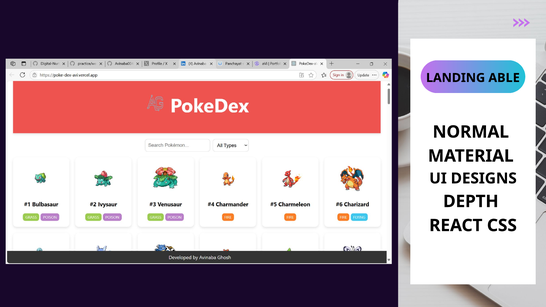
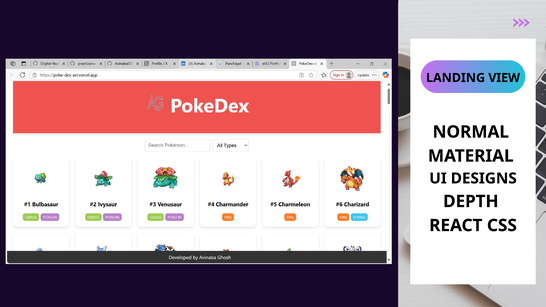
ABLE: ABLE -> VIEW (504, 78)
